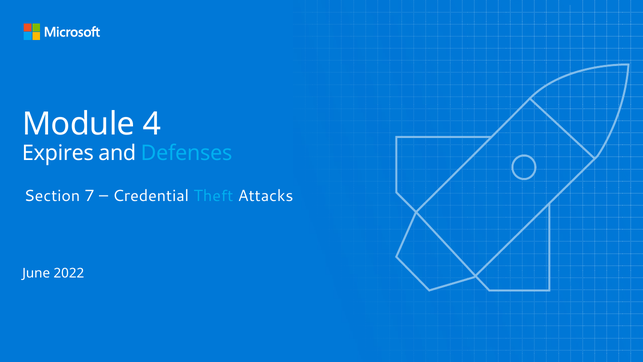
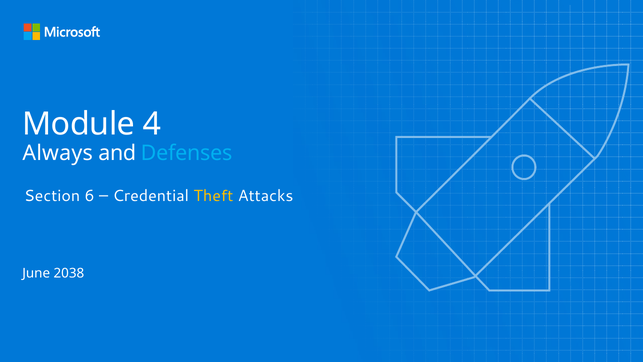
Expires: Expires -> Always (58, 153)
7: 7 -> 6 (90, 196)
Theft colour: light blue -> yellow (213, 196)
2022: 2022 -> 2038 (69, 273)
